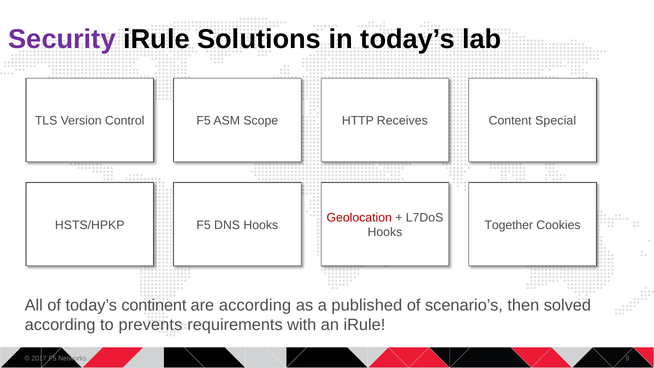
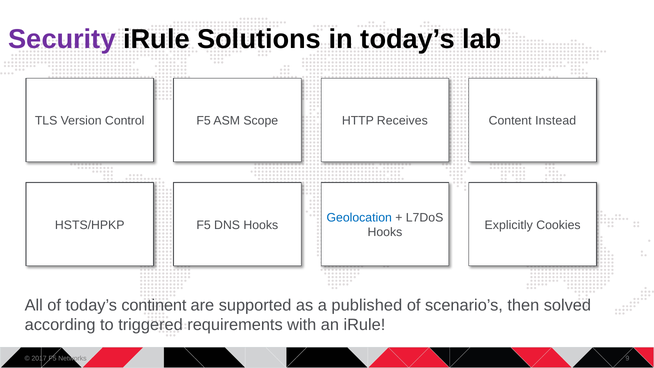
Special: Special -> Instead (556, 121)
Geolocation colour: red -> blue (359, 218)
Together: Together -> Explicitly (509, 225)
are according: according -> supported (255, 305)
prevents: prevents -> triggered (151, 325)
